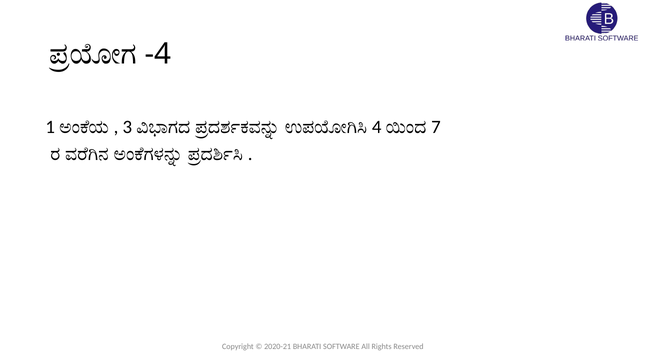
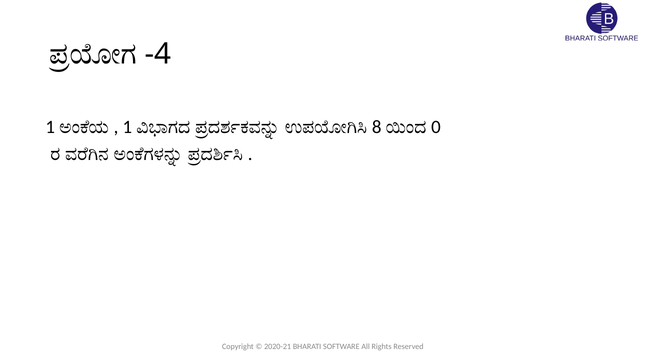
3: 3 -> 1 (127, 127)
4: 4 -> 8 (377, 127)
7: 7 -> 0 (436, 127)
